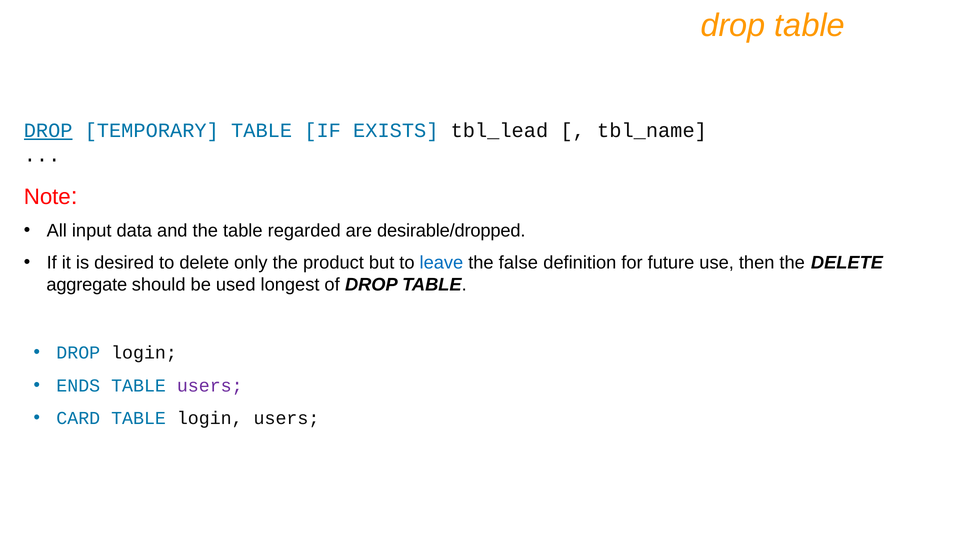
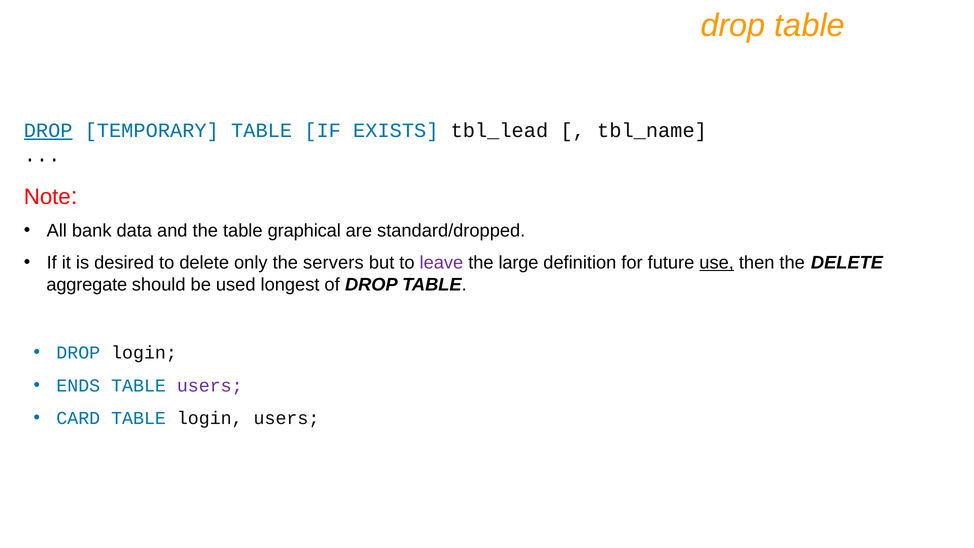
input: input -> bank (92, 231)
regarded: regarded -> graphical (304, 231)
desirable/dropped: desirable/dropped -> standard/dropped (451, 231)
product: product -> servers (333, 263)
leave colour: blue -> purple (441, 263)
false: false -> large (519, 263)
use underline: none -> present (717, 263)
